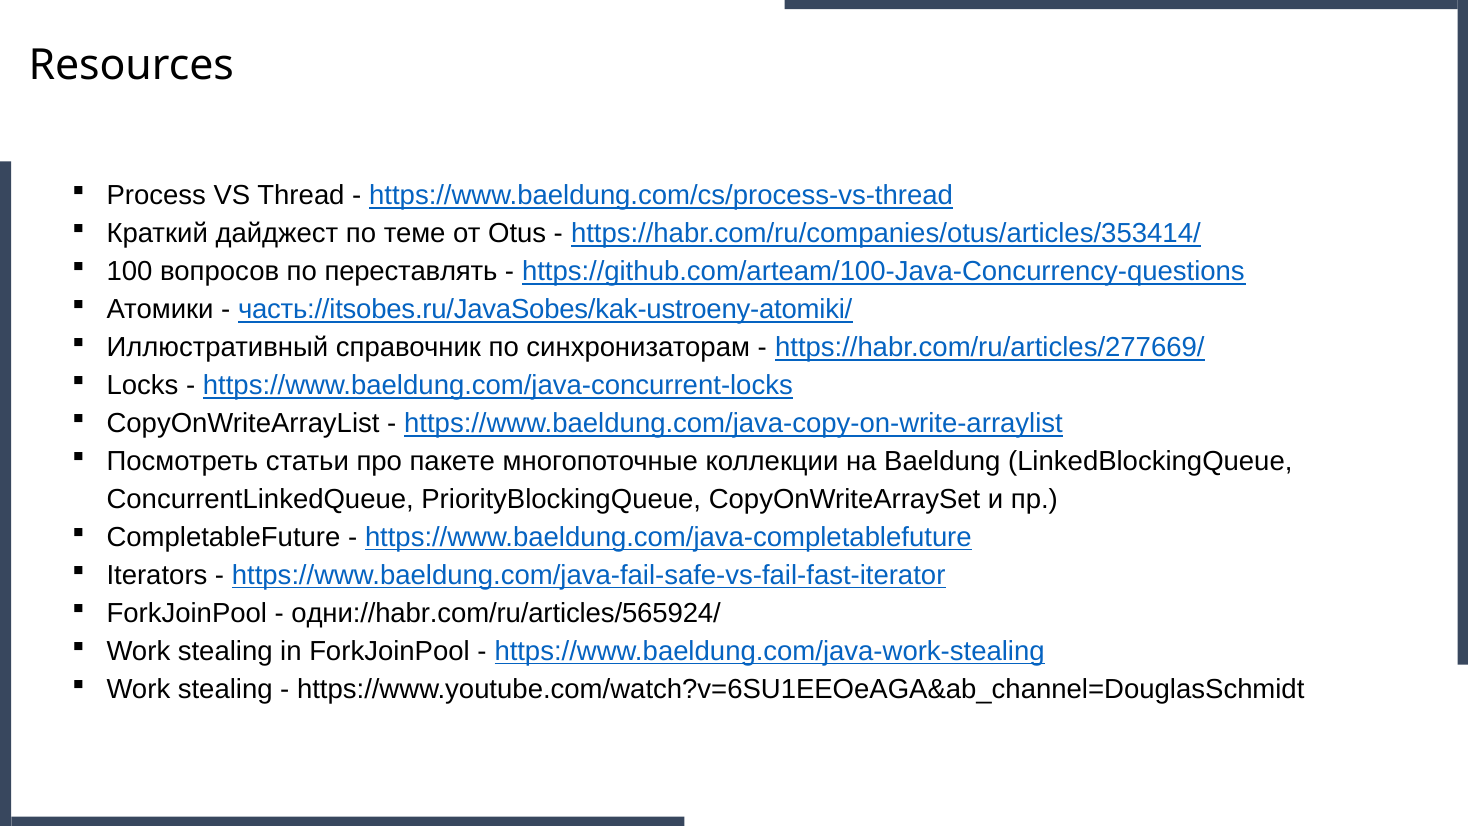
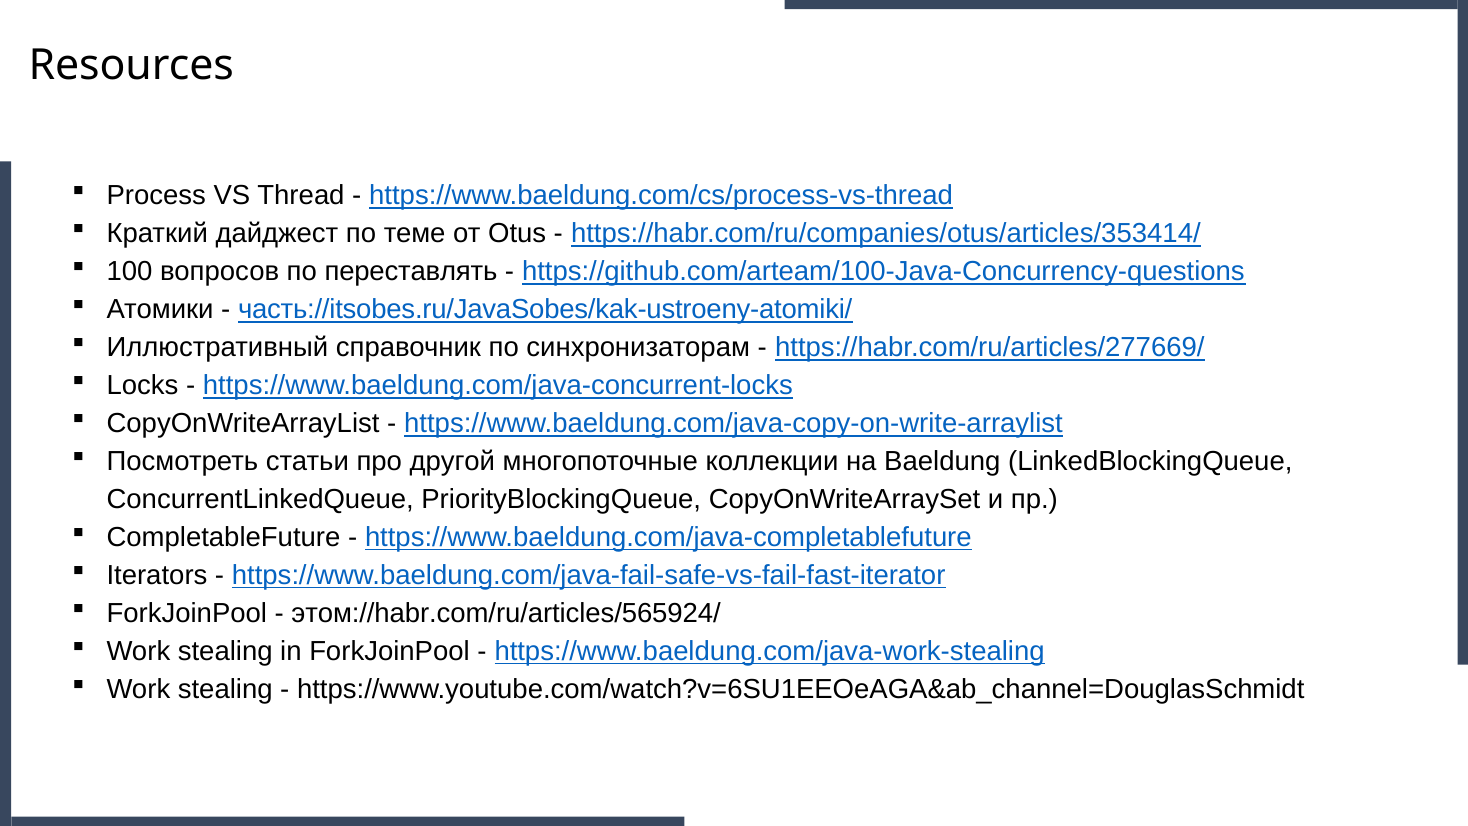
пакете: пакете -> другой (452, 461)
одни://habr.com/ru/articles/565924/: одни://habr.com/ru/articles/565924/ -> этом://habr.com/ru/articles/565924/ (506, 613)
